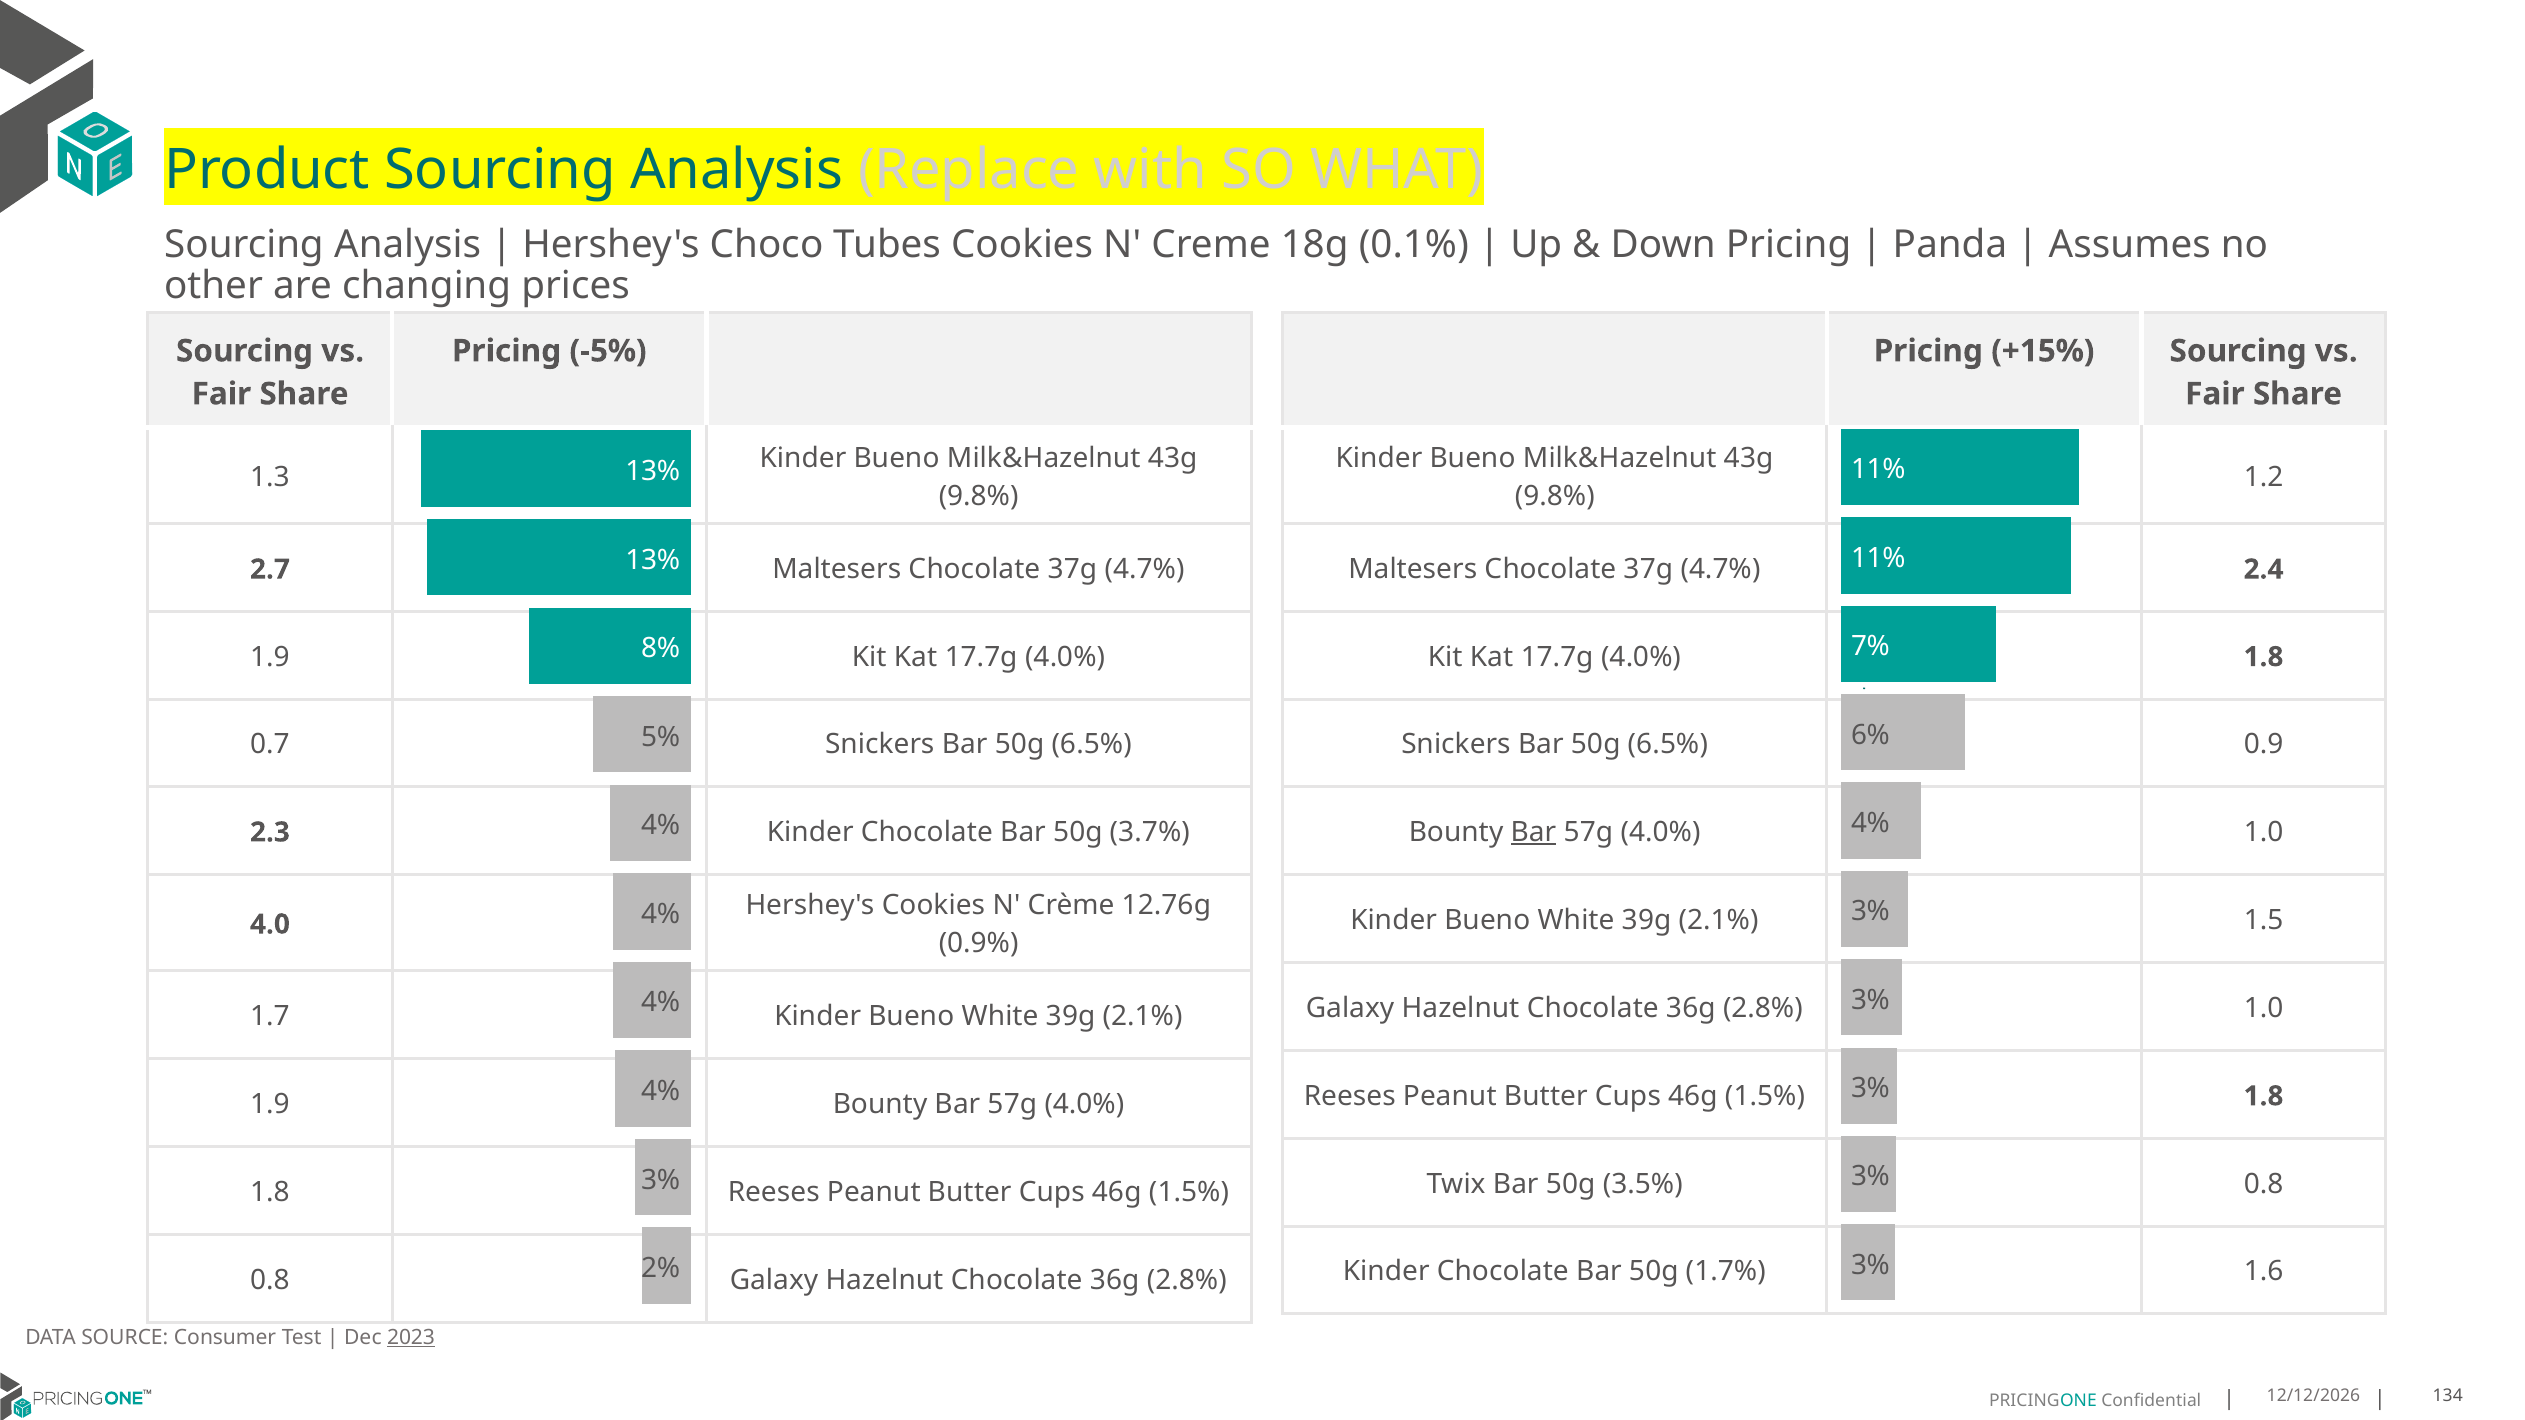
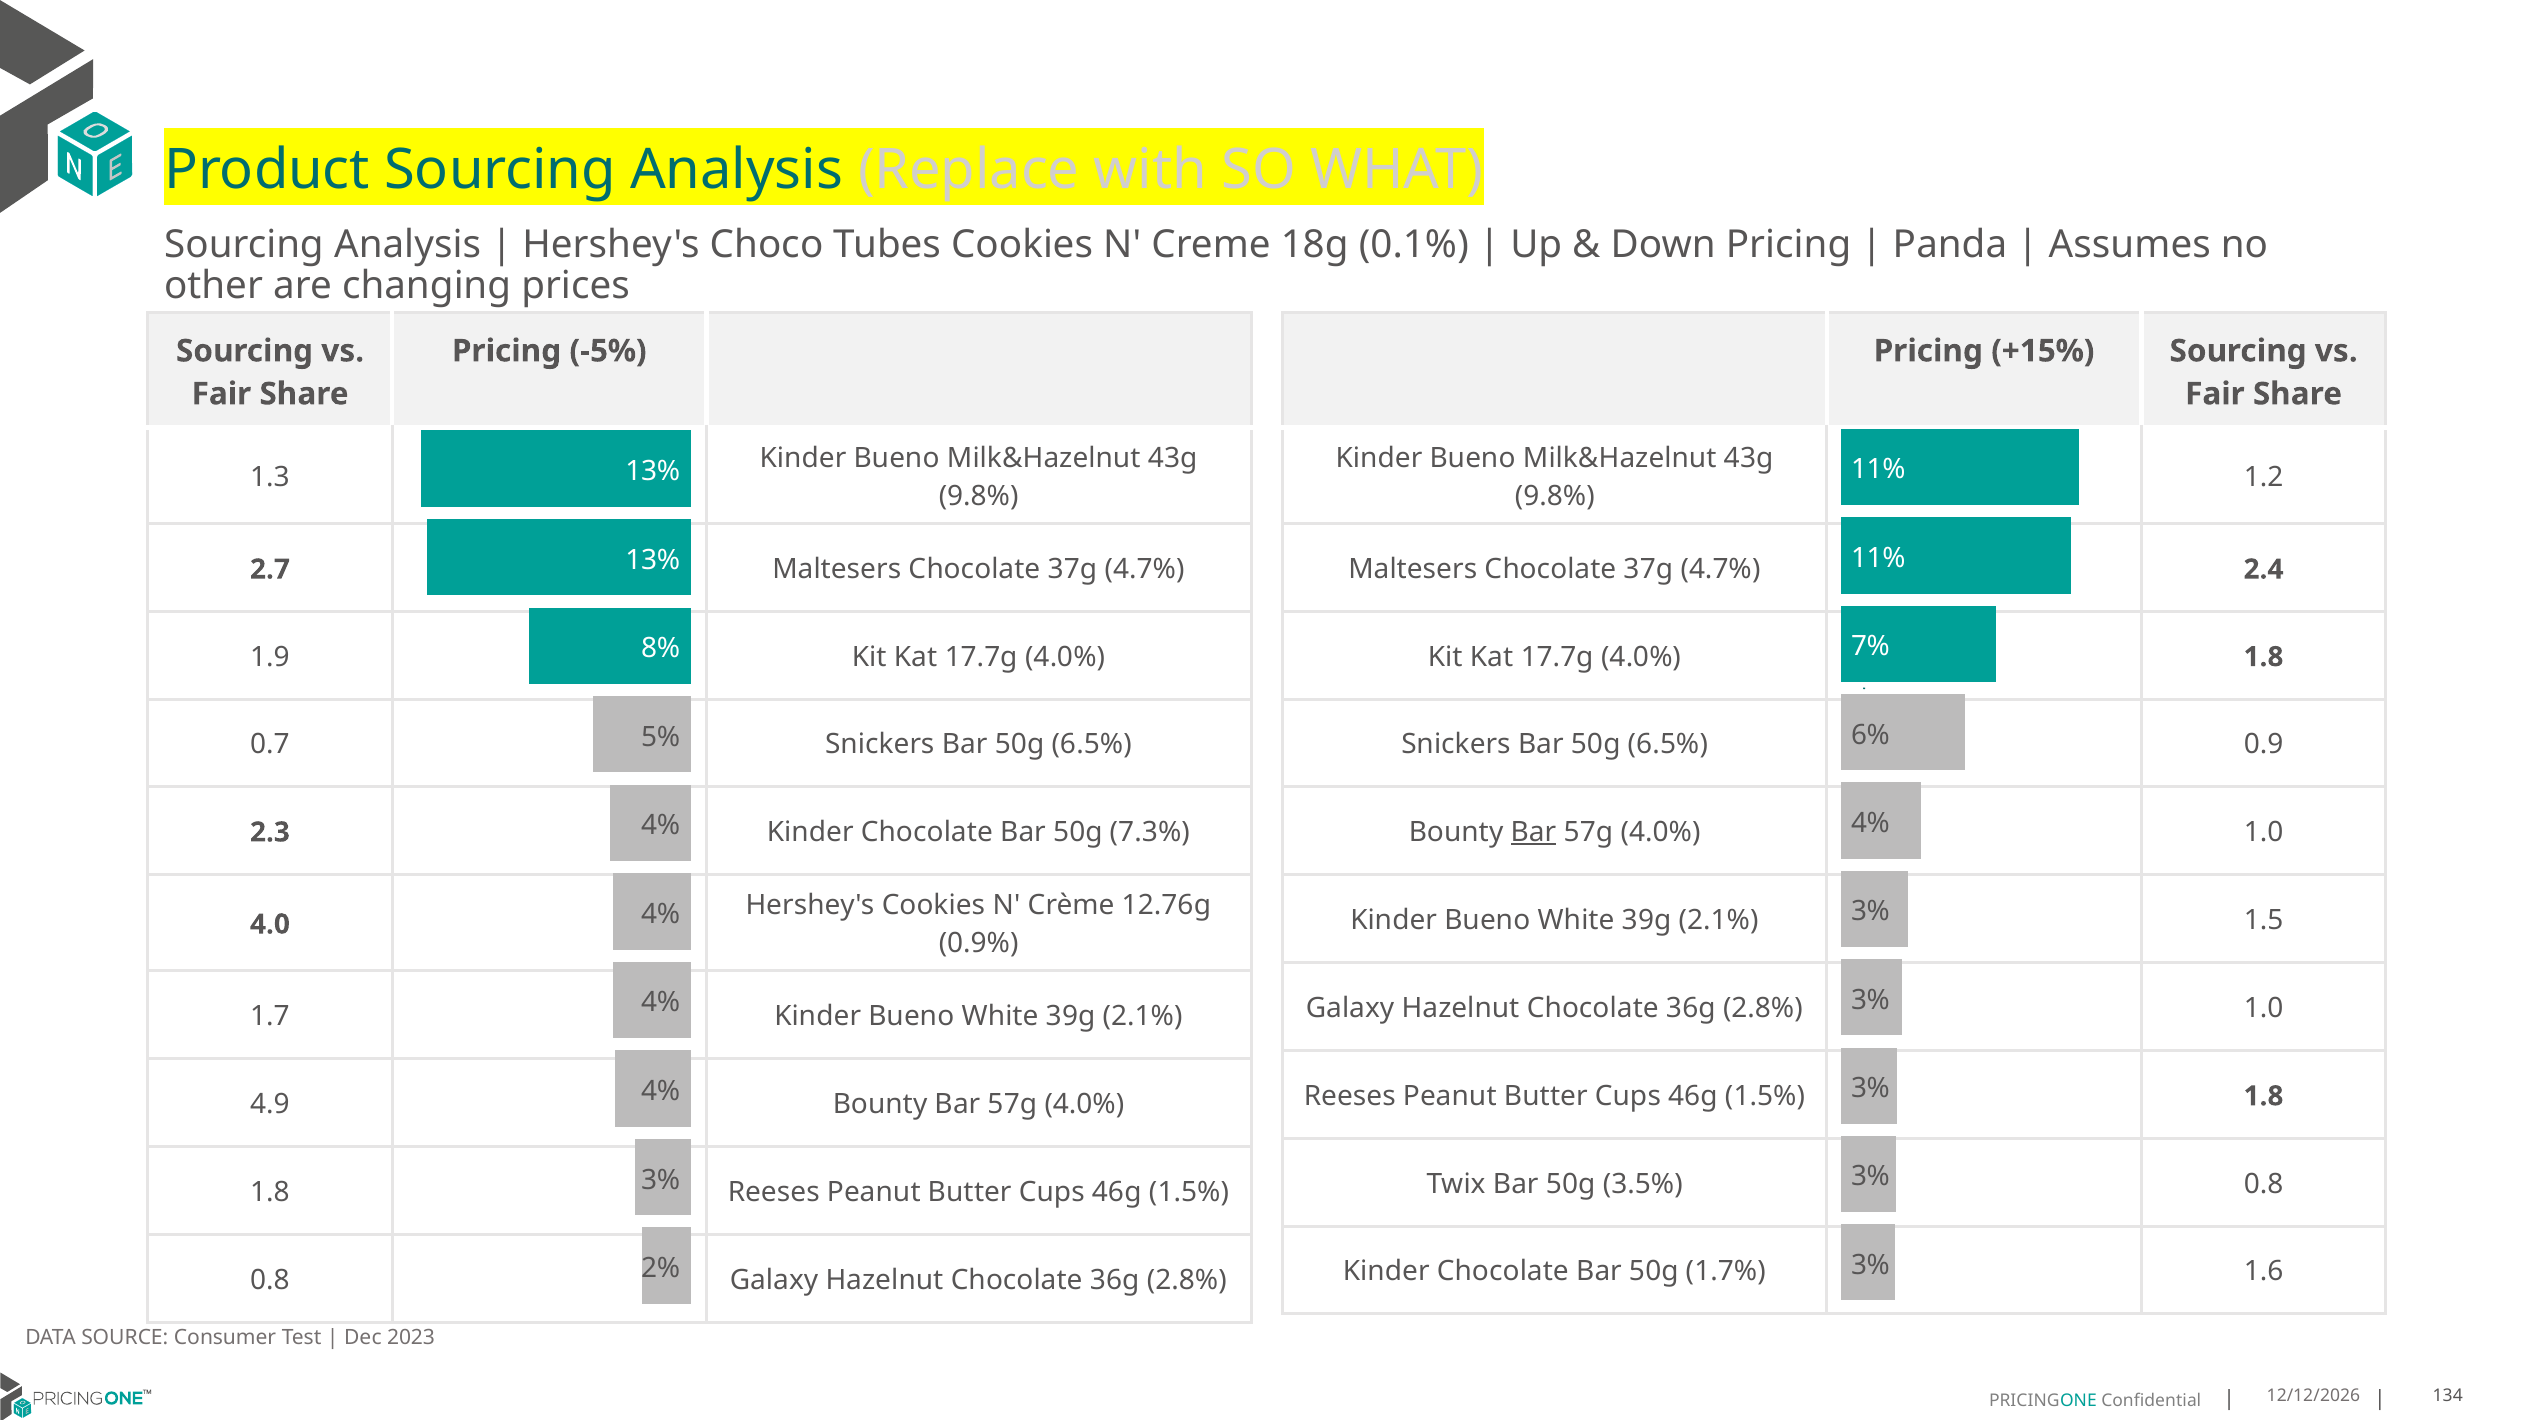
3.7%: 3.7% -> 7.3% (1150, 832)
1.9: 1.9 -> 4.9 (270, 1104)
2023 underline: present -> none (411, 1338)
